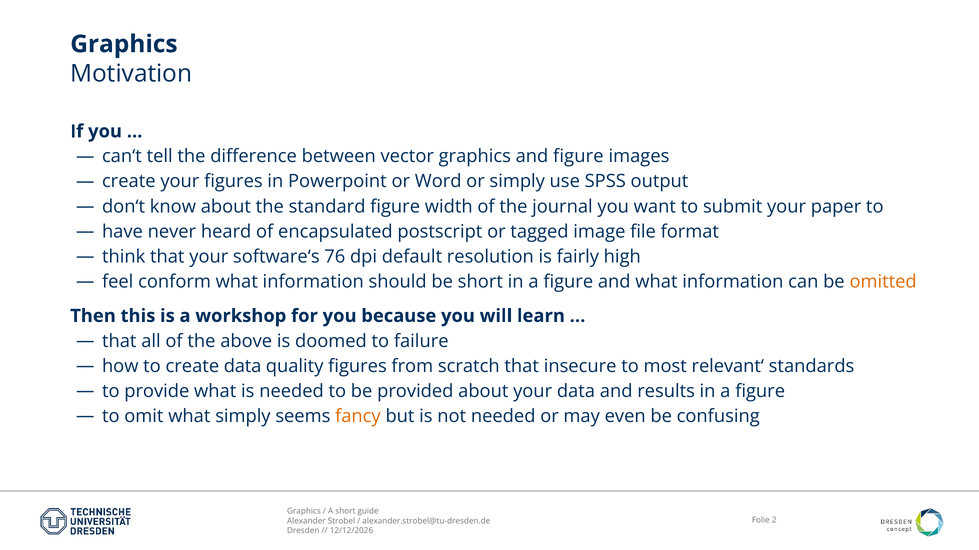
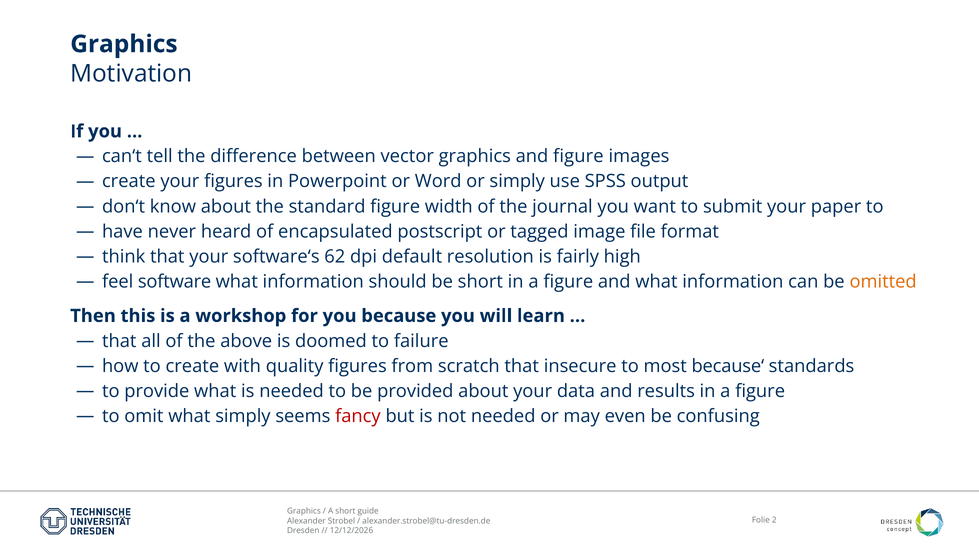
76: 76 -> 62 (335, 257)
conform: conform -> software (175, 282)
create data: data -> with (242, 366)
relevant‘: relevant‘ -> because‘ (728, 366)
fancy colour: orange -> red (358, 417)
